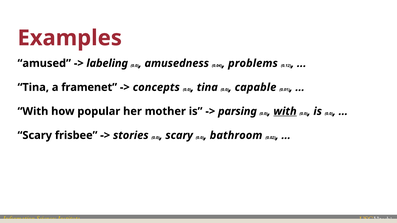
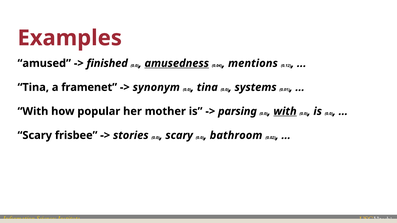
labeling: labeling -> finished (107, 63)
amusedness underline: none -> present (177, 63)
problems: problems -> mentions (253, 63)
concepts: concepts -> synonym (156, 87)
capable: capable -> systems (256, 87)
